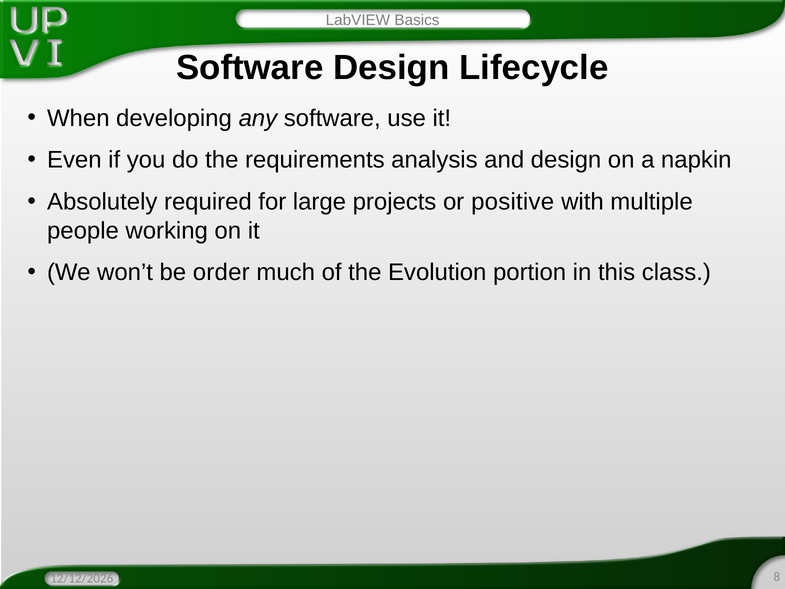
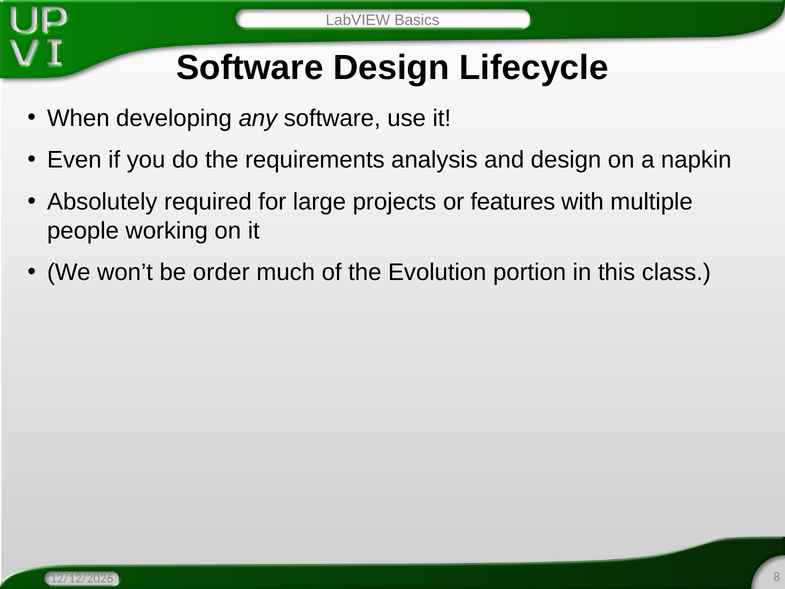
positive: positive -> features (513, 202)
